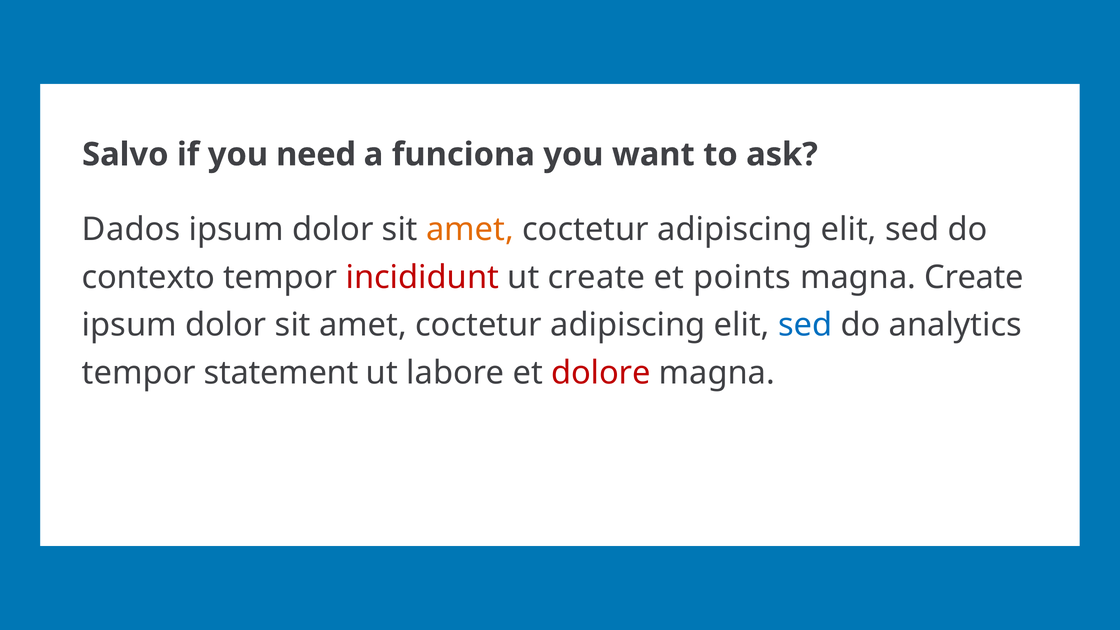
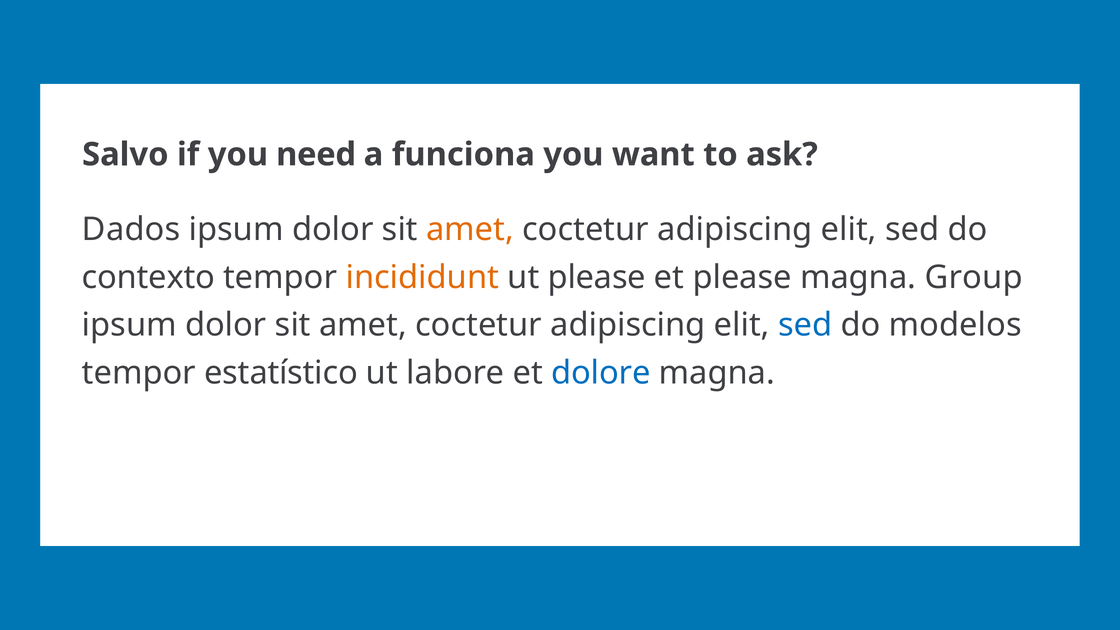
incididunt colour: red -> orange (422, 277)
ut create: create -> please (597, 277)
et points: points -> please (742, 277)
magna Create: Create -> Group (974, 277)
analytics: analytics -> modelos (955, 325)
statement: statement -> estatístico (281, 373)
dolore colour: red -> blue (601, 373)
